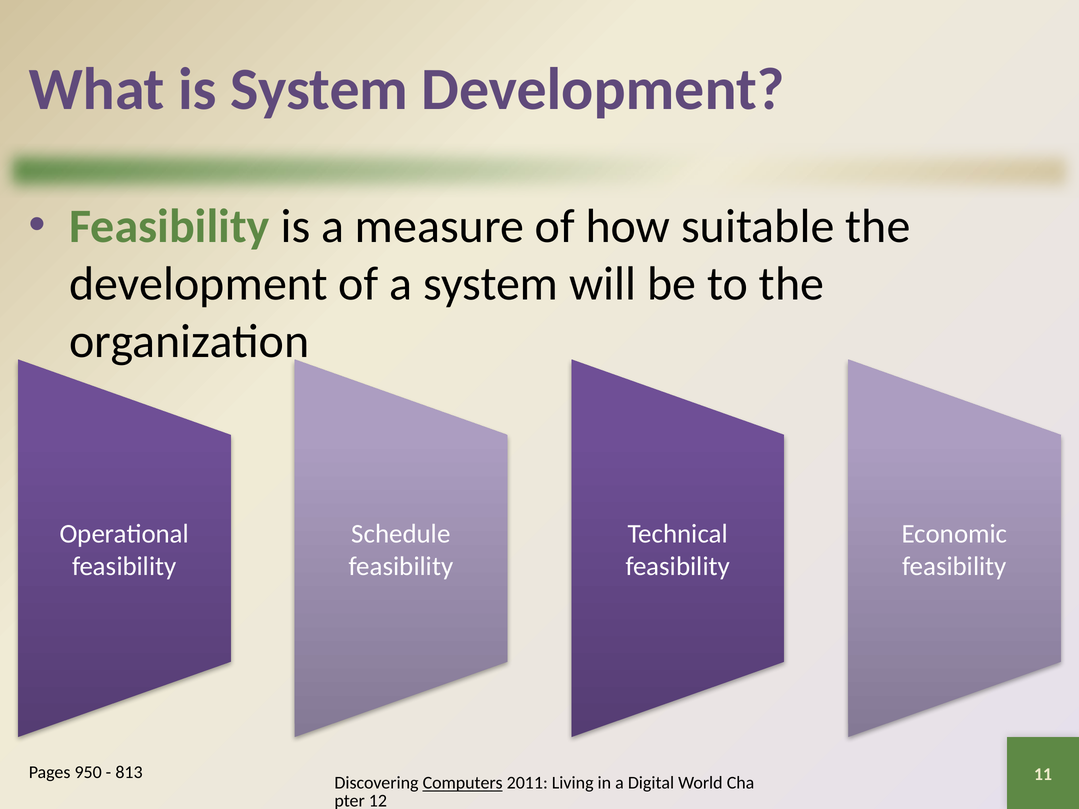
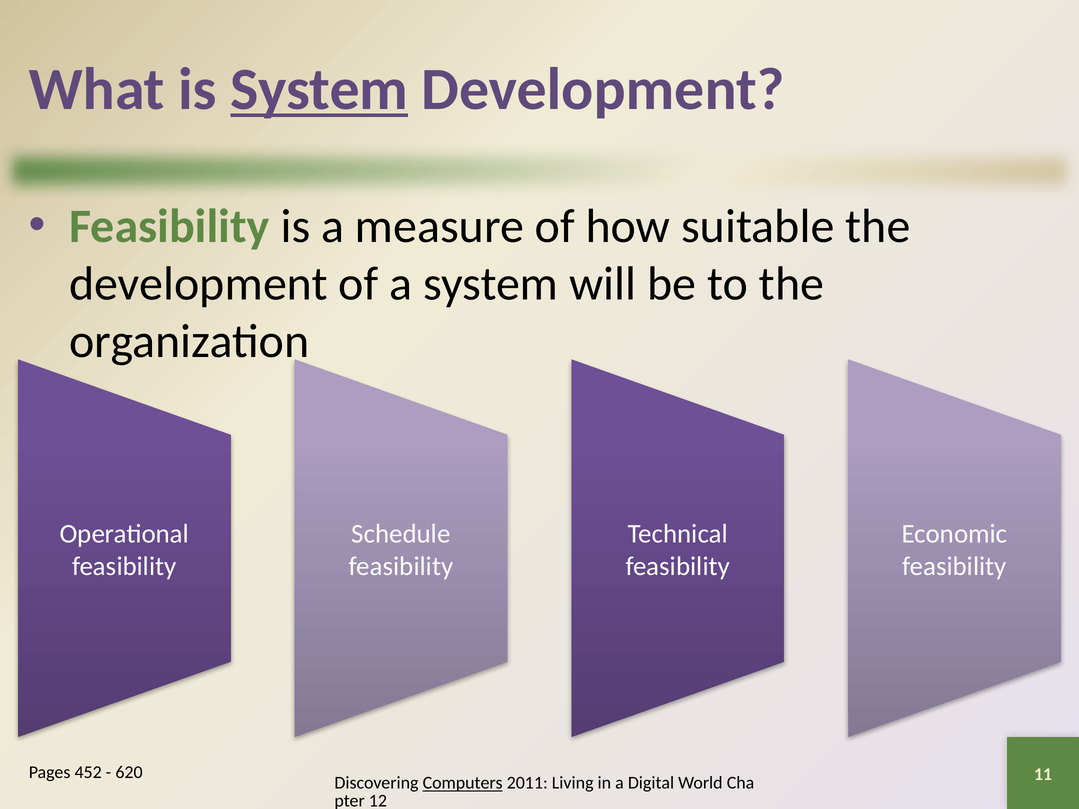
System underline: none -> present (319, 90)
950: 950 -> 452 (88, 773)
813: 813 -> 620 (129, 773)
